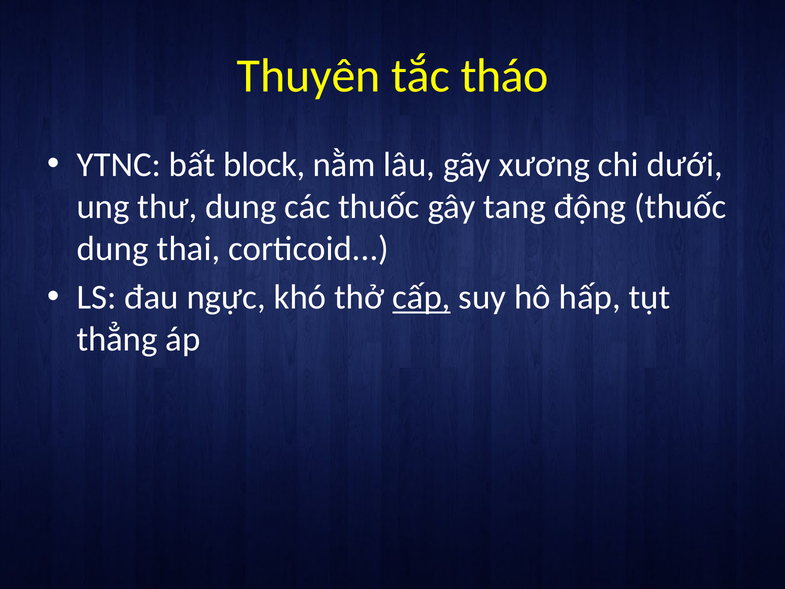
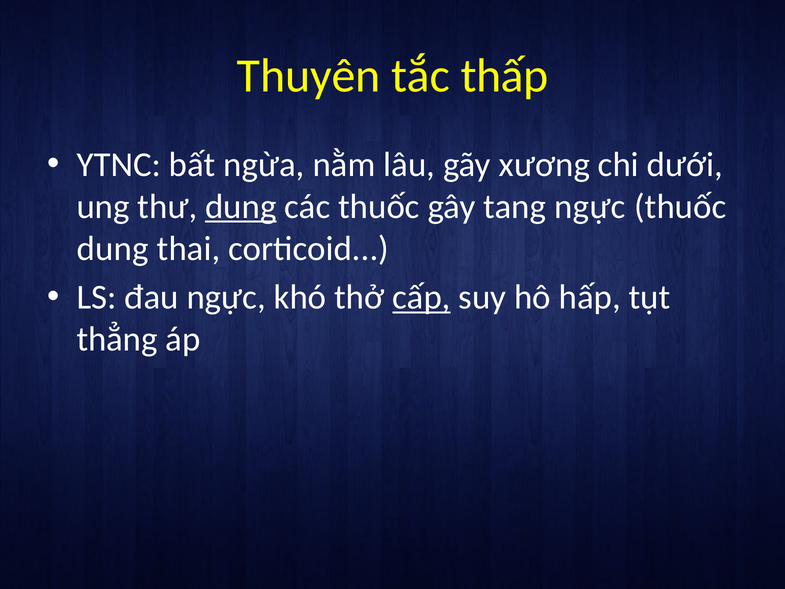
tháo: tháo -> thấp (505, 76)
block: block -> ngừa (264, 165)
dung underline: none -> present (241, 207)
tang động: động -> ngực (590, 207)
